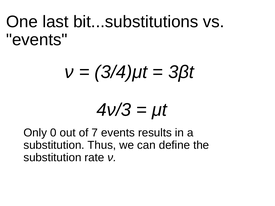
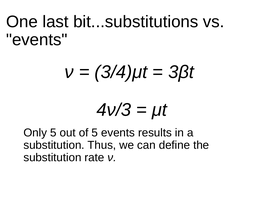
Only 0: 0 -> 5 (53, 133)
of 7: 7 -> 5 (95, 133)
